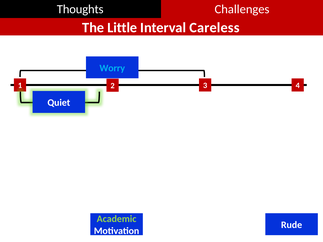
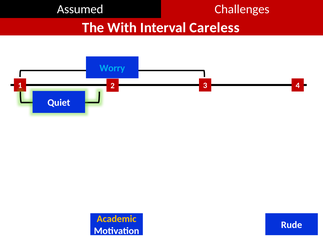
Thoughts: Thoughts -> Assumed (80, 9)
Little: Little -> With (122, 28)
Academic colour: light green -> yellow (117, 219)
